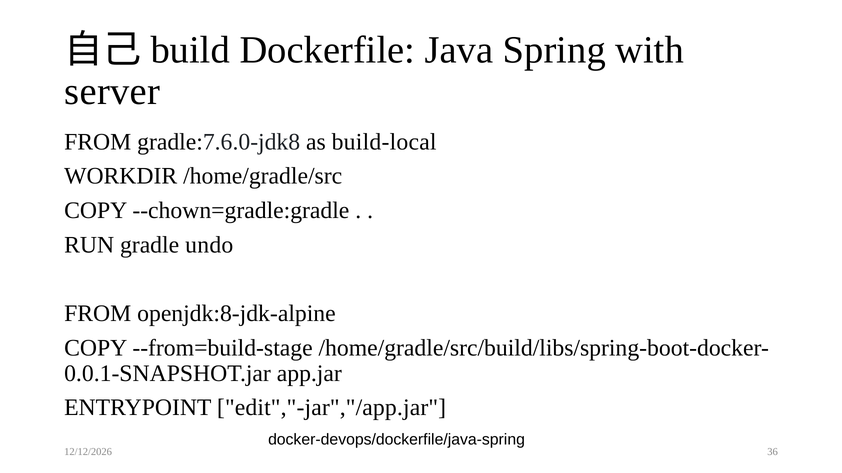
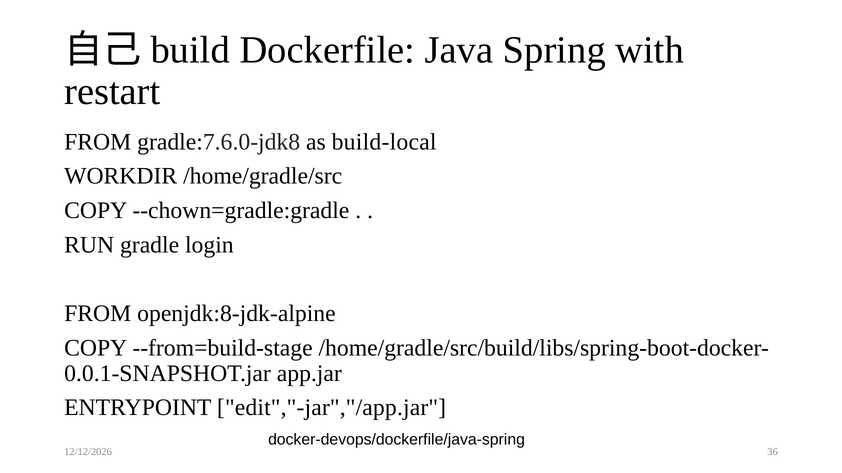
server: server -> restart (112, 92)
undo: undo -> login (209, 245)
